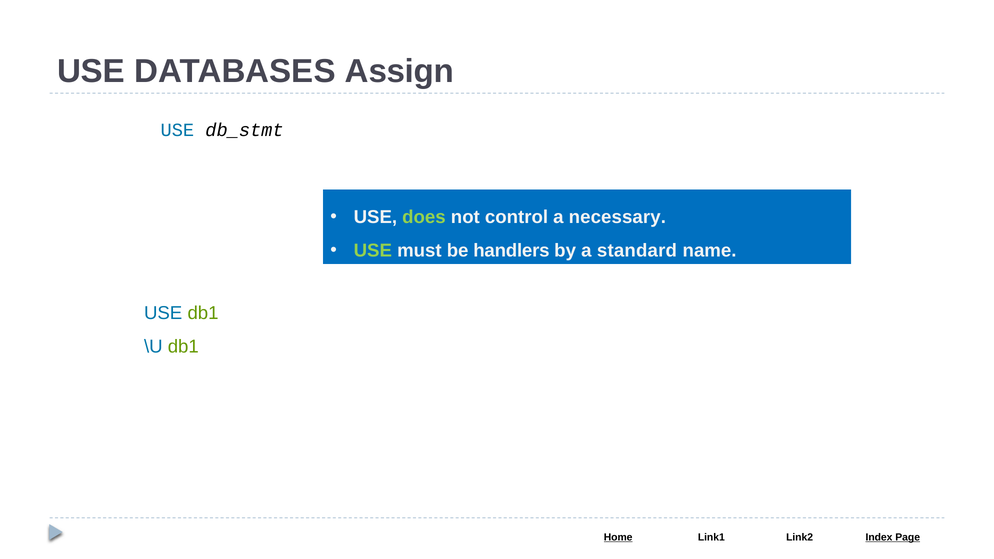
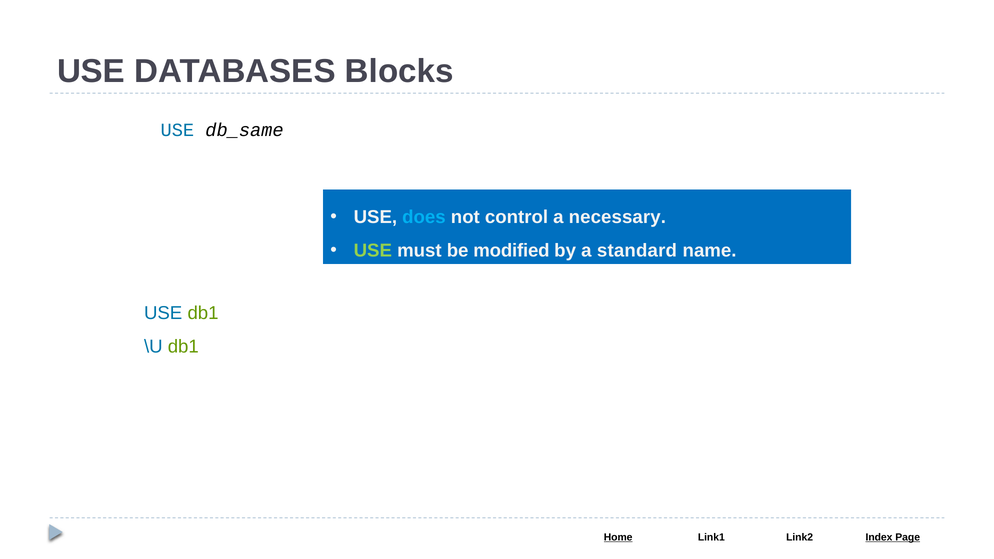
Assign: Assign -> Blocks (399, 71)
db_stmt: db_stmt -> db_same (244, 130)
does colour: light green -> light blue (424, 217)
handlers: handlers -> modified (511, 250)
